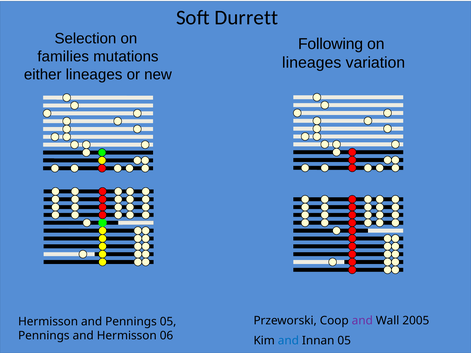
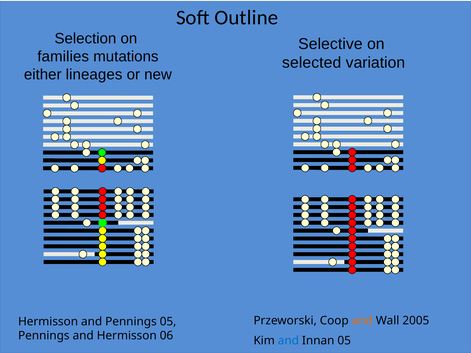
Durrett: Durrett -> Outline (246, 18)
Following: Following -> Selective (330, 44)
lineages: lineages -> selected (312, 63)
and colour: purple -> orange (362, 321)
